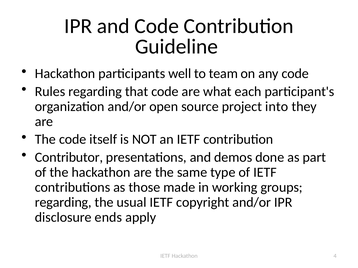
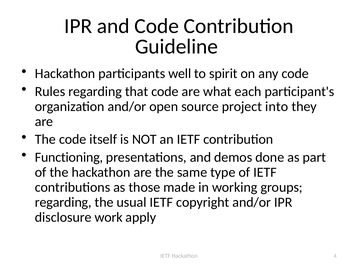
team: team -> spirit (223, 74)
Contributor: Contributor -> Functioning (69, 158)
ends: ends -> work (109, 218)
